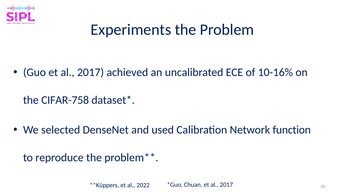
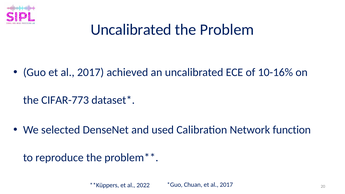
Experiments: Experiments -> Uncalibrated (131, 30)
CIFAR-758: CIFAR-758 -> CIFAR-773 (65, 100)
